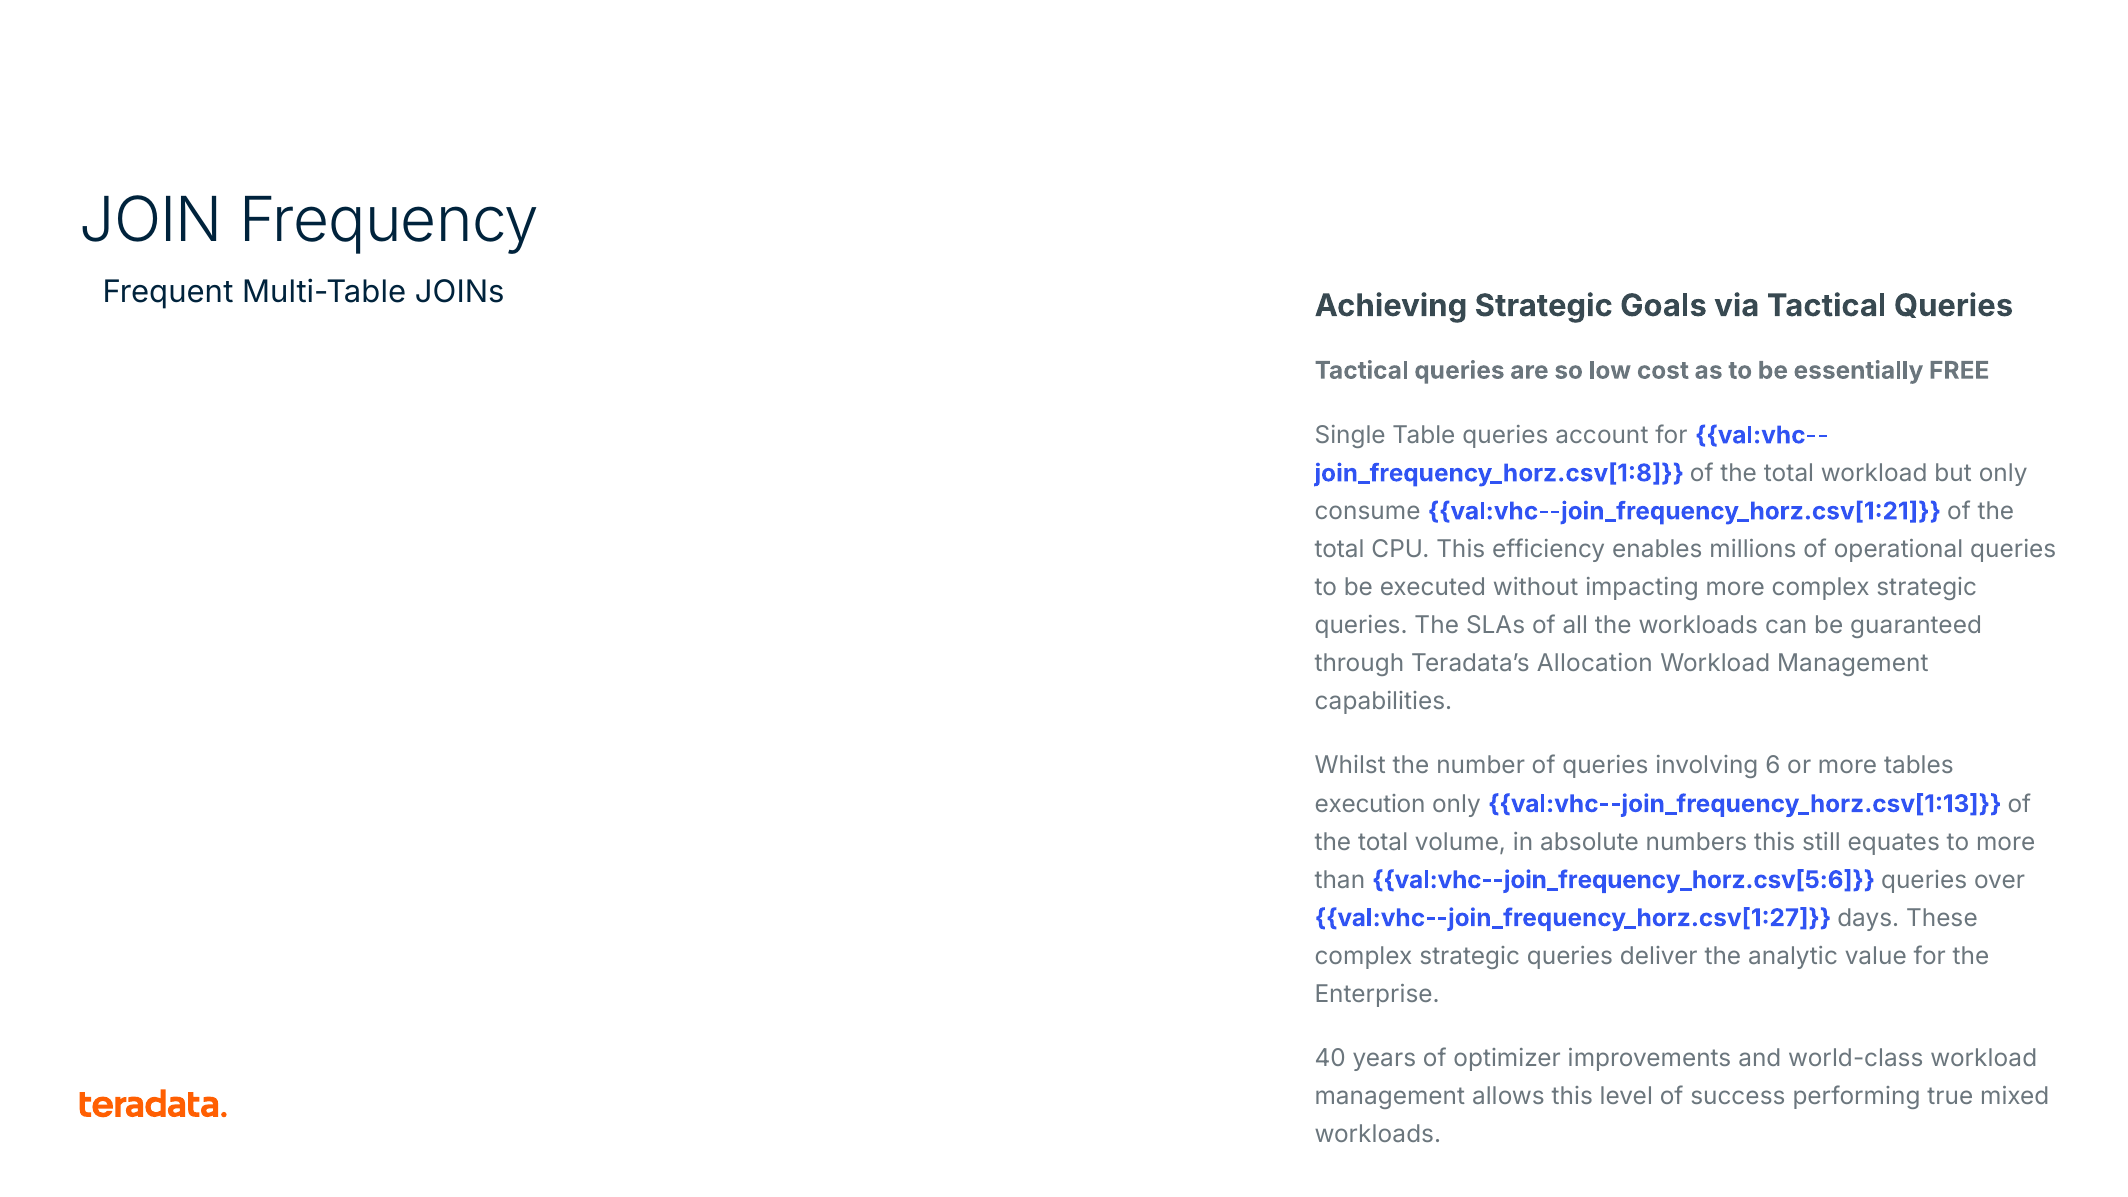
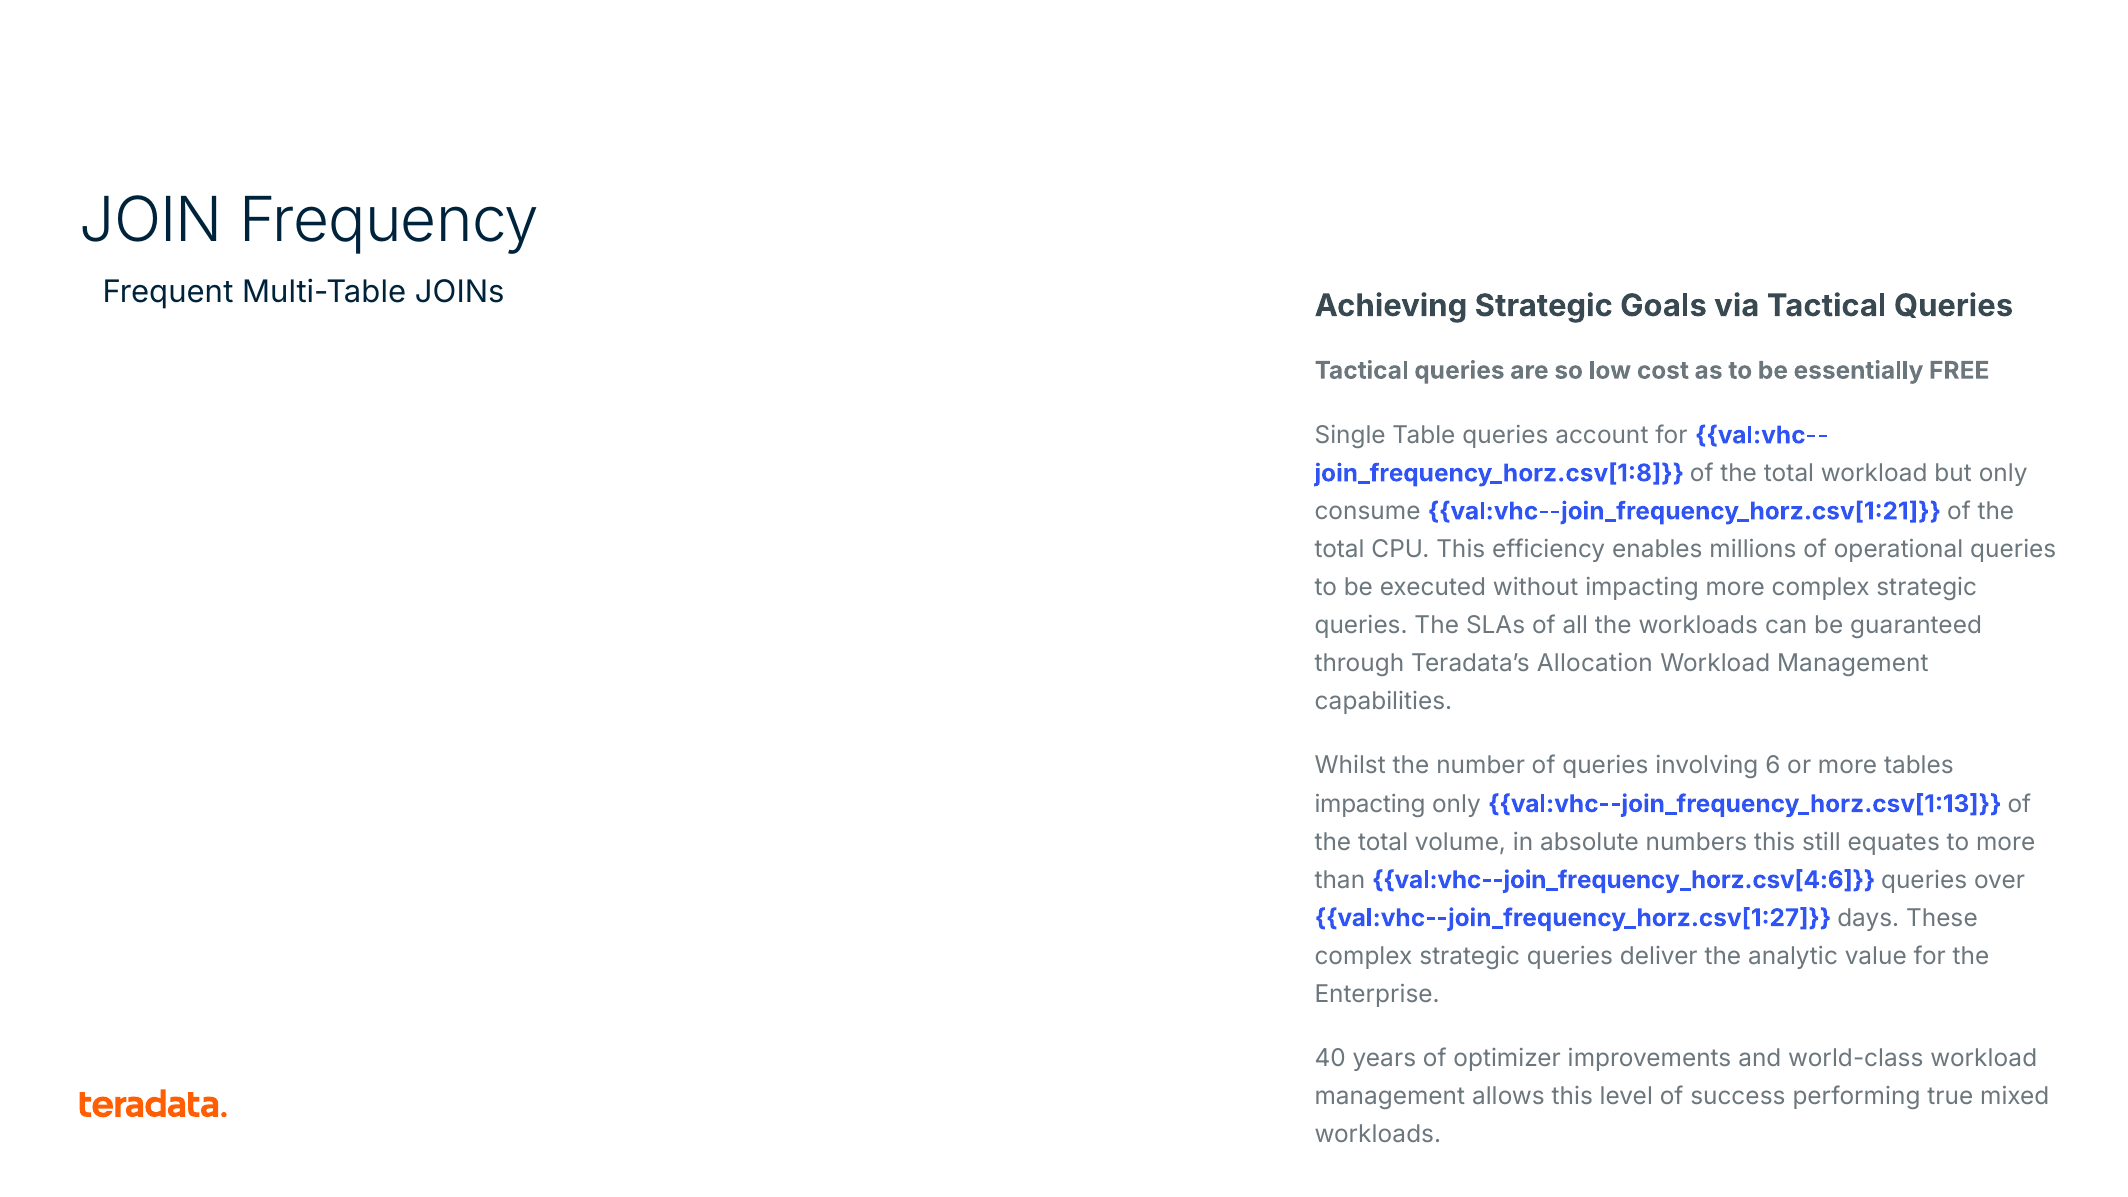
execution: execution -> impacting (1370, 804)
val:vhc--join_frequency_horz.csv[5:6: val:vhc--join_frequency_horz.csv[5:6 -> val:vhc--join_frequency_horz.csv[4:6 (1624, 880)
